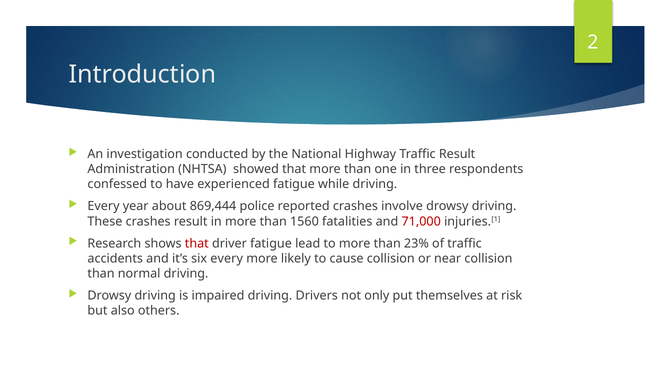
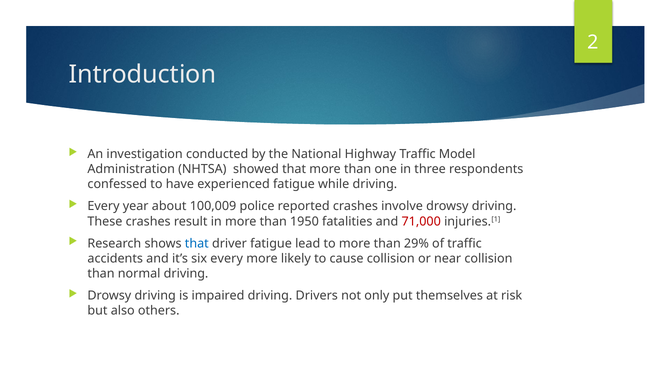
Traffic Result: Result -> Model (457, 154)
869,444: 869,444 -> 100,009 (213, 207)
1560: 1560 -> 1950 (304, 222)
that colour: red -> blue (197, 244)
23%: 23% -> 29% (416, 244)
